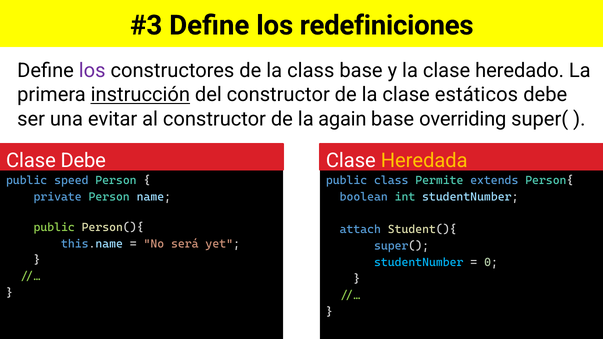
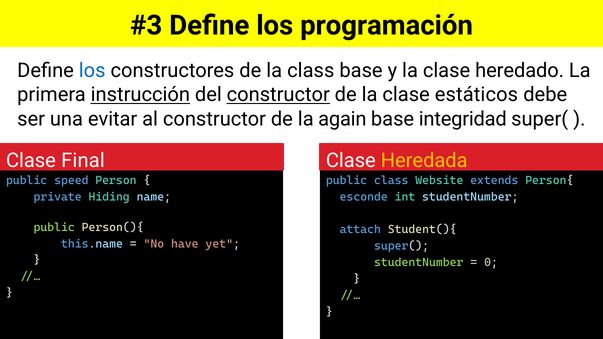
redefiniciones: redefiniciones -> programación (386, 25)
los colour: purple -> blue (92, 71)
constructor underline: none -> present (278, 95)
overriding: overriding -> integridad (463, 119)
Clase Debe: Debe -> Final (83, 161)
Permite: Permite -> Website (439, 180)
private Person: Person -> Hiding (109, 197)
boolean: boolean -> esconde (364, 197)
será: será -> have (185, 244)
studentNumber colour: light blue -> light green (419, 263)
